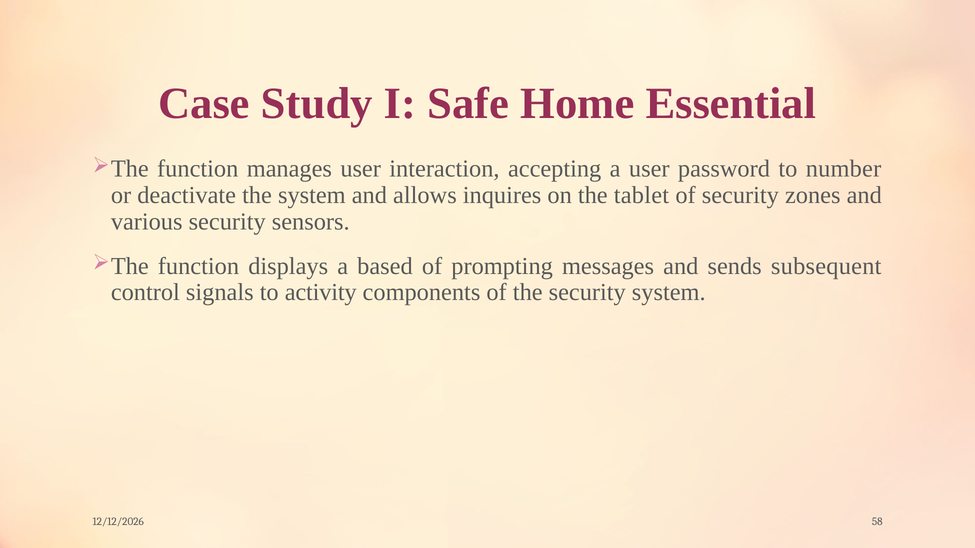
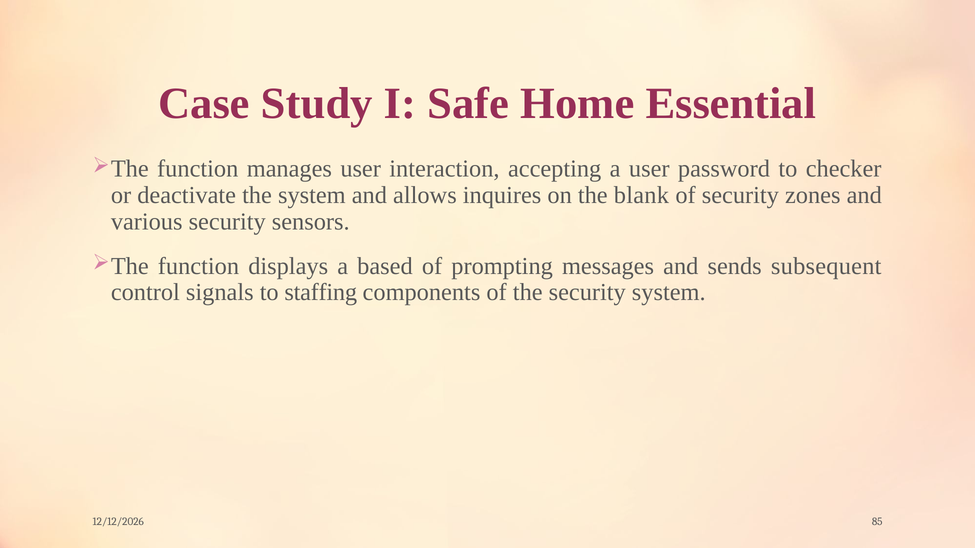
number: number -> checker (844, 169)
tablet: tablet -> blank (641, 195)
activity: activity -> staffing (321, 293)
58: 58 -> 85 (877, 522)
